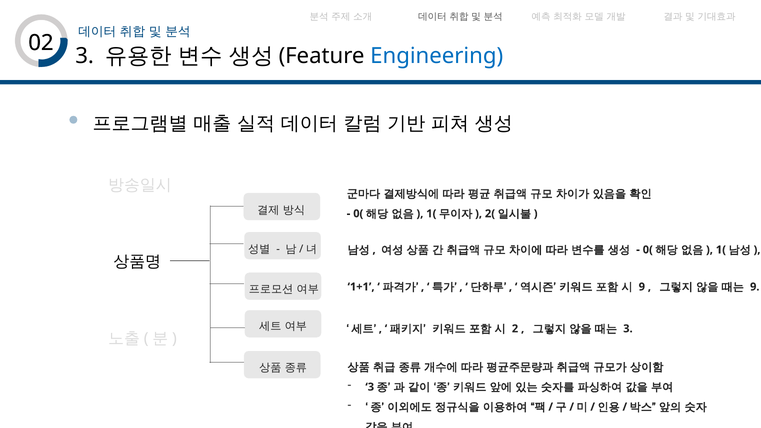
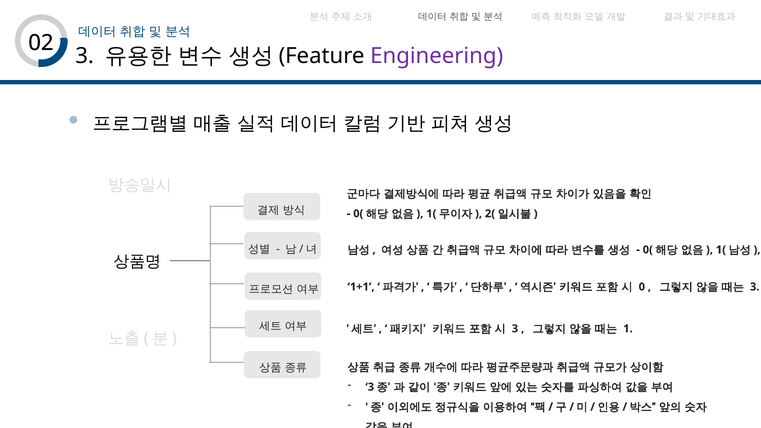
Engineering colour: blue -> purple (437, 56)
9: 9 -> 0 (642, 287)
9: 9 -> 3 (755, 287)
2: 2 -> 3 (515, 329)
3: 3 -> 1 (628, 329)
